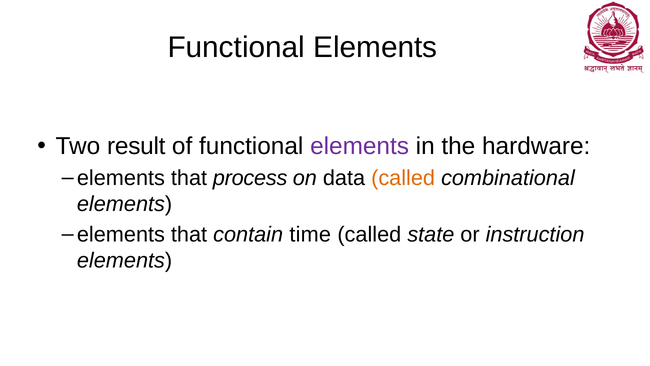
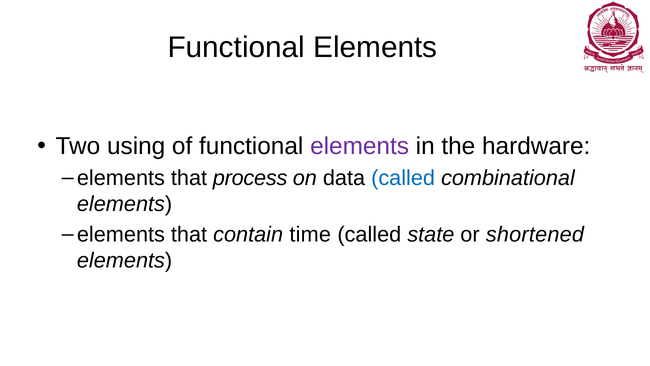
result: result -> using (136, 146)
called colour: orange -> blue (403, 178)
instruction: instruction -> shortened (535, 234)
